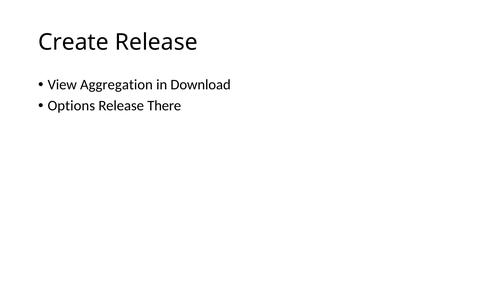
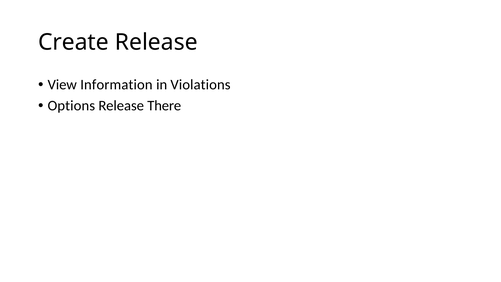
Aggregation: Aggregation -> Information (116, 85)
Download: Download -> Violations (200, 85)
